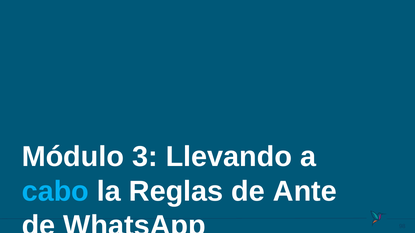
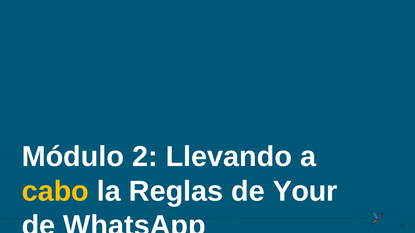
3: 3 -> 2 (145, 157)
cabo colour: light blue -> yellow (55, 192)
Ante: Ante -> Your (305, 192)
